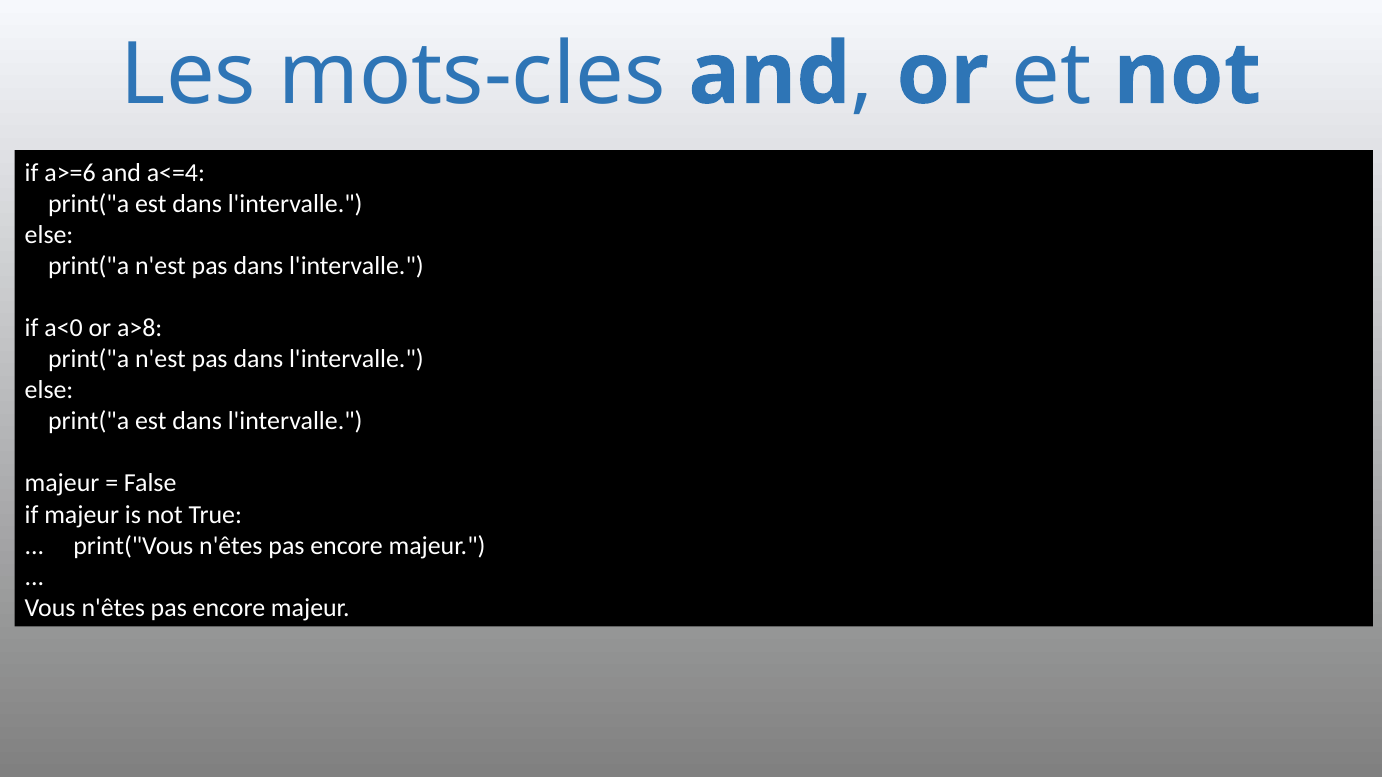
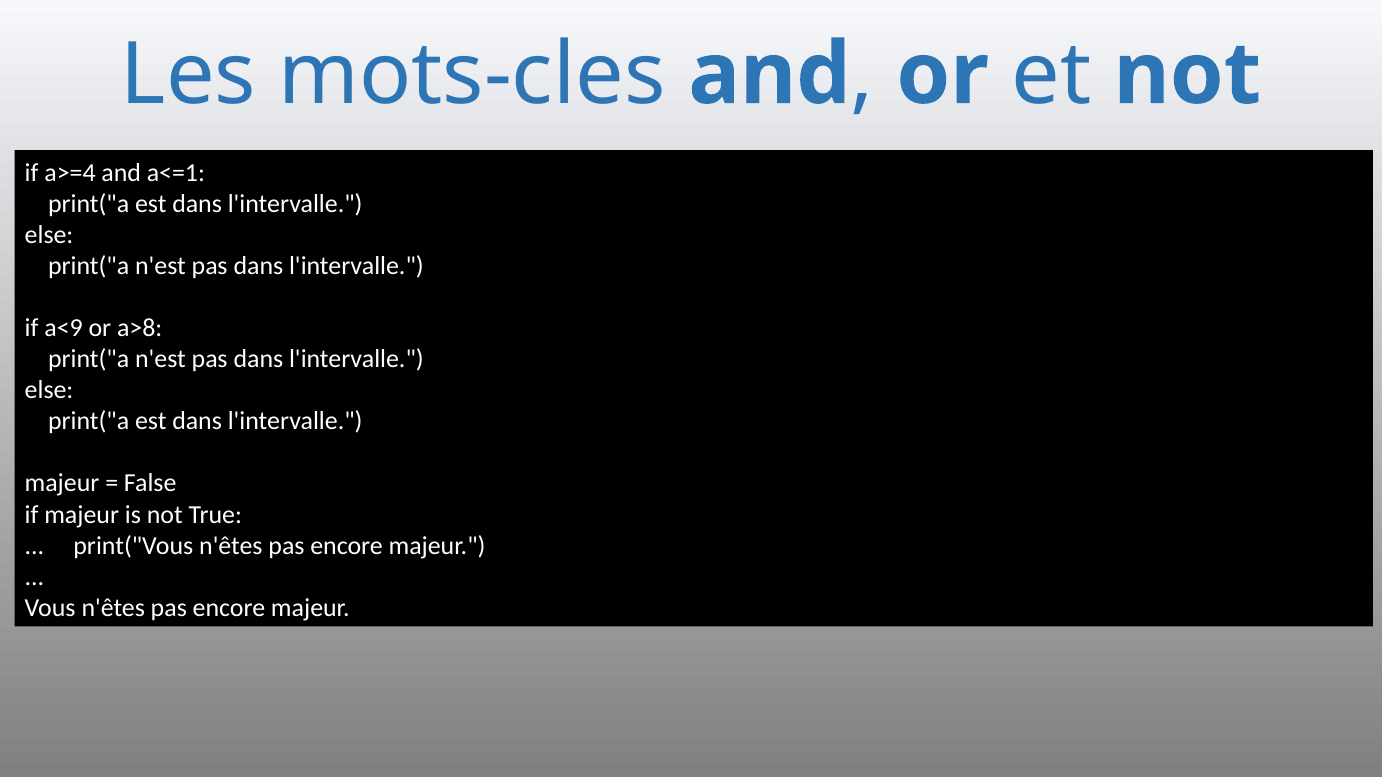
a>=6: a>=6 -> a>=4 (70, 173)
a<=4: a<=4 -> a<=1 (176, 173)
a<0: a<0 -> a<9 (64, 328)
